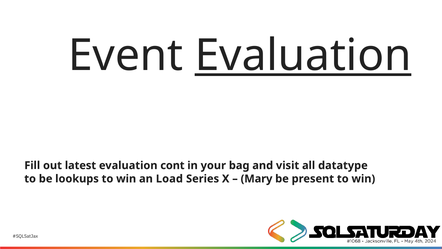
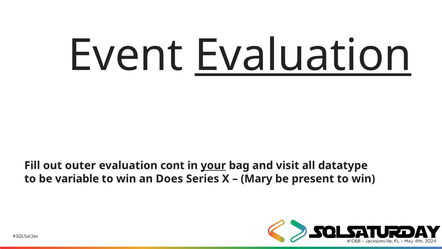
latest: latest -> outer (80, 165)
your underline: none -> present (213, 165)
lookups: lookups -> variable (77, 178)
Load: Load -> Does (169, 178)
